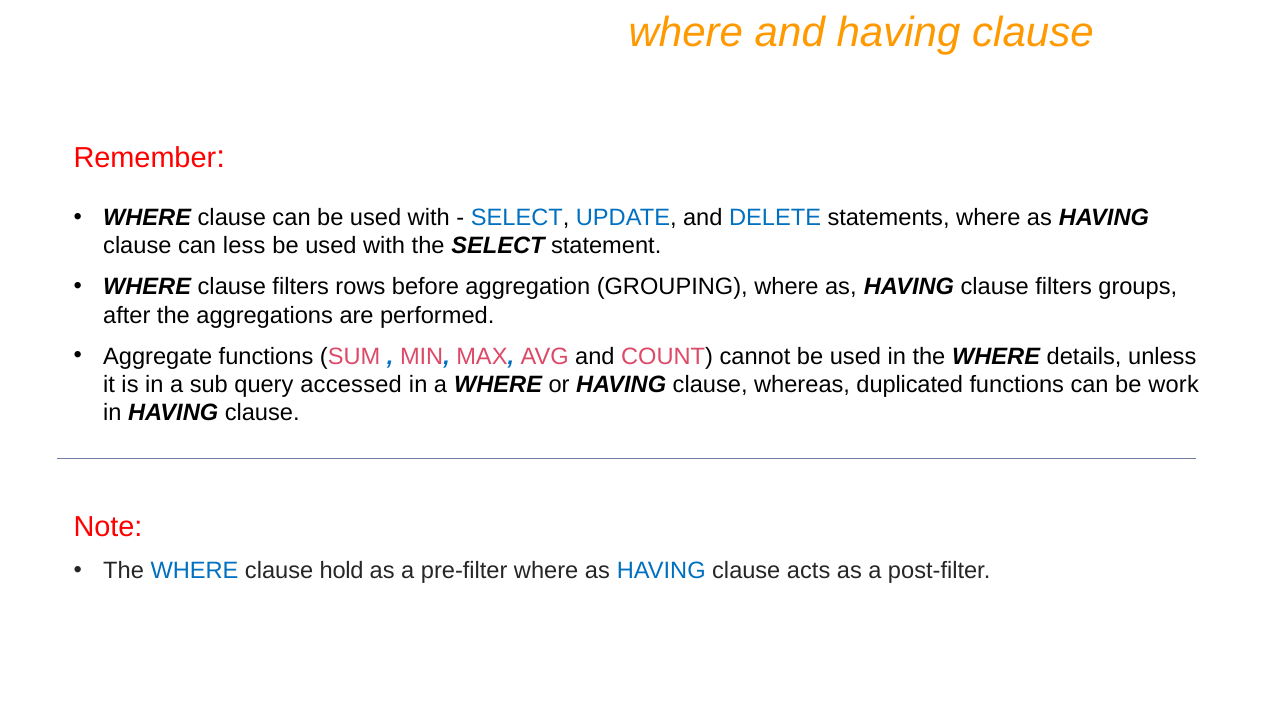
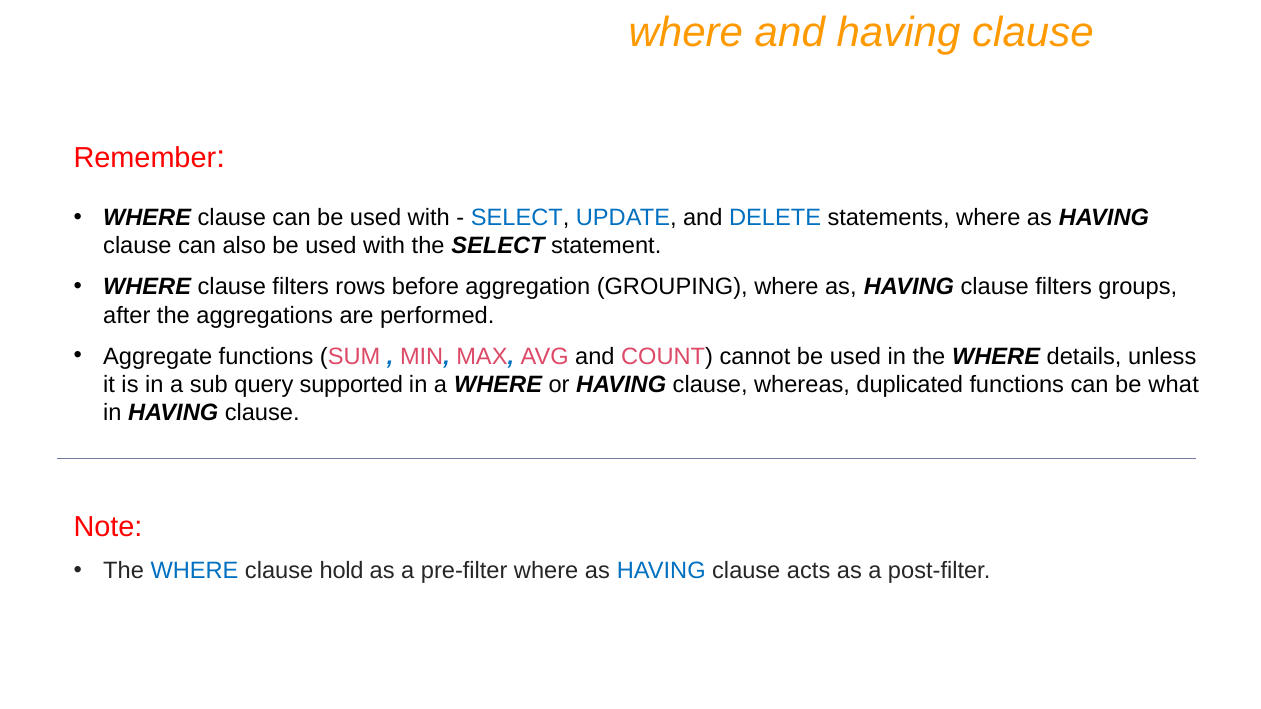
less: less -> also (244, 246)
accessed: accessed -> supported (351, 385)
work: work -> what (1174, 385)
